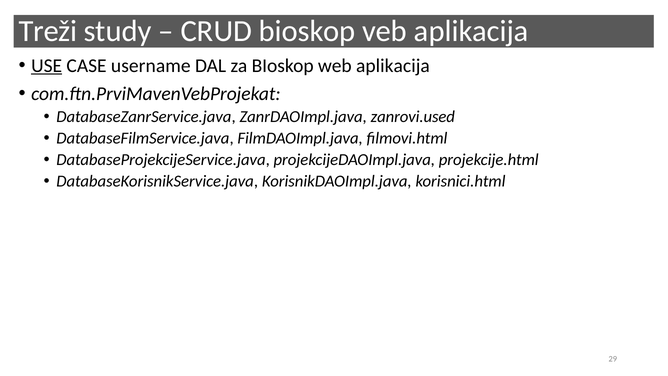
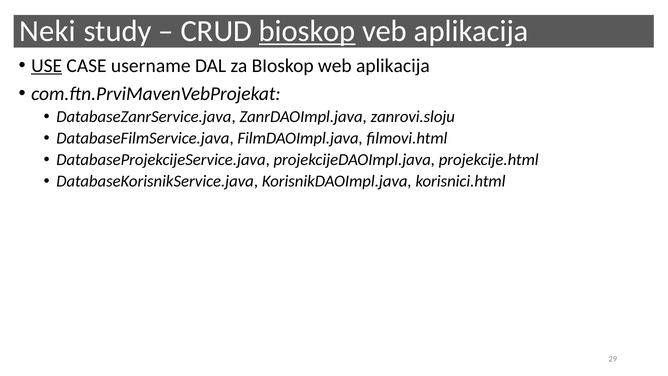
Treži: Treži -> Neki (48, 31)
bioskop underline: none -> present (307, 31)
zanrovi.used: zanrovi.used -> zanrovi.sloju (413, 117)
